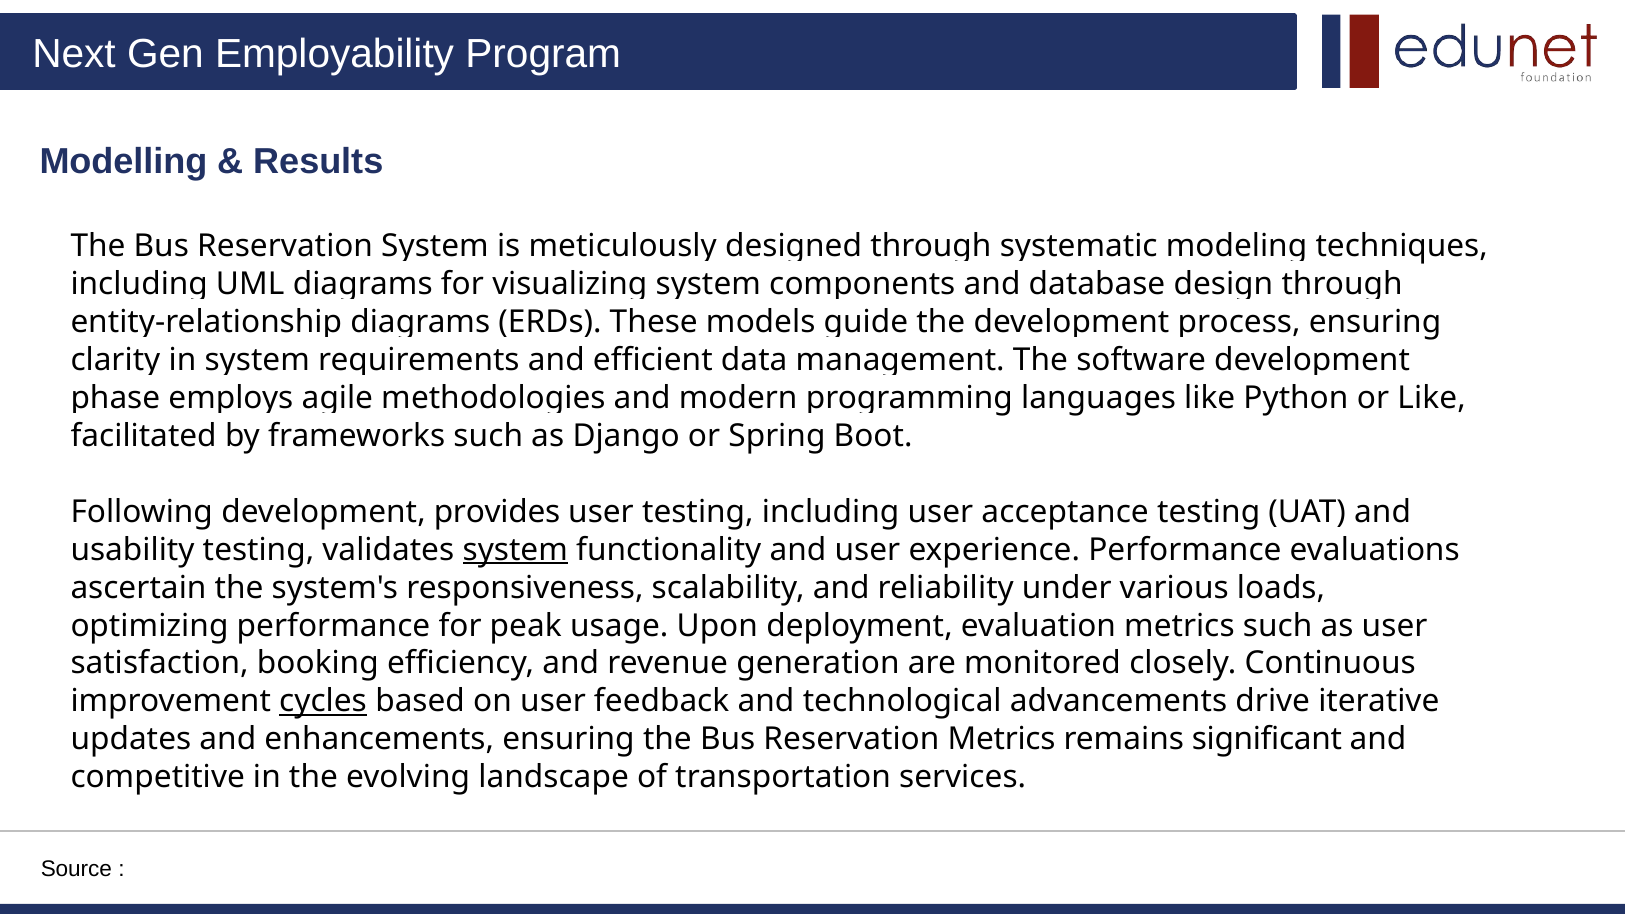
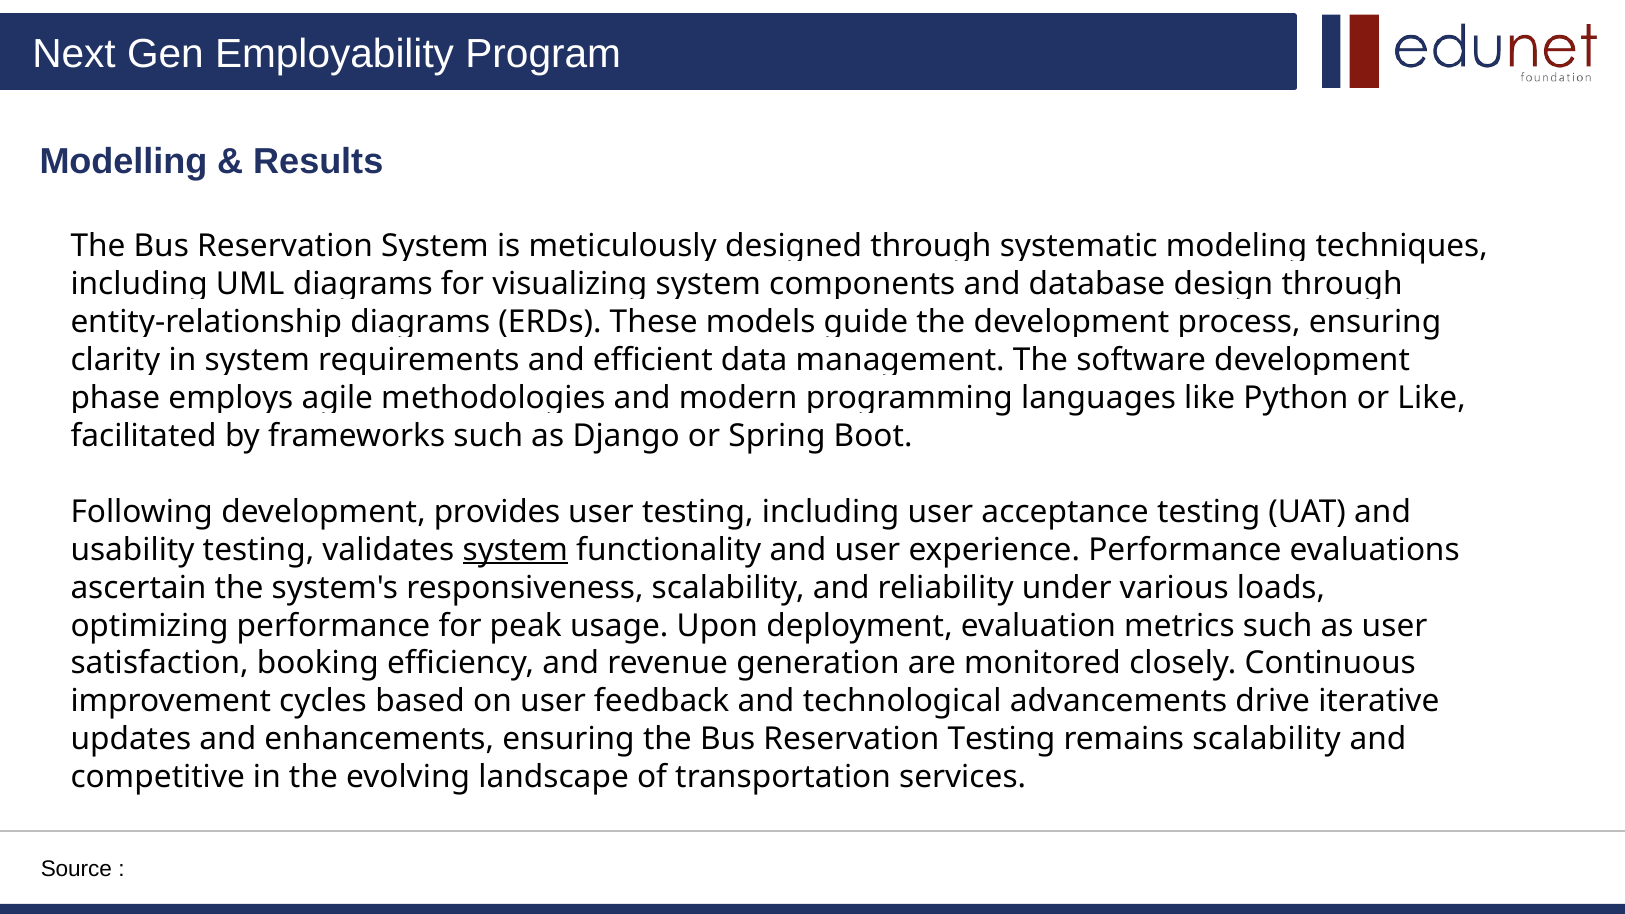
cycles underline: present -> none (323, 702)
Reservation Metrics: Metrics -> Testing (1002, 740)
remains significant: significant -> scalability (1267, 740)
